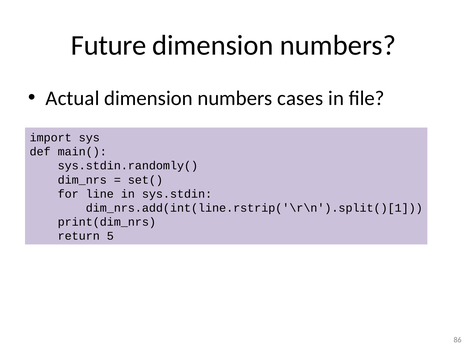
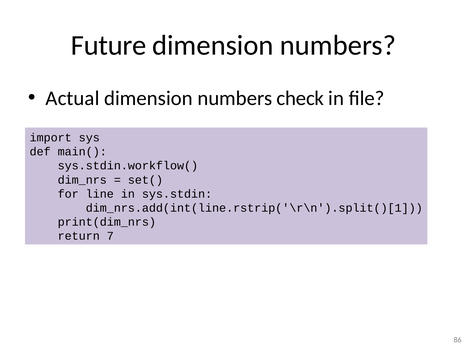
cases: cases -> check (300, 98)
sys.stdin.randomly(: sys.stdin.randomly( -> sys.stdin.workflow( (128, 166)
5: 5 -> 7 (110, 236)
